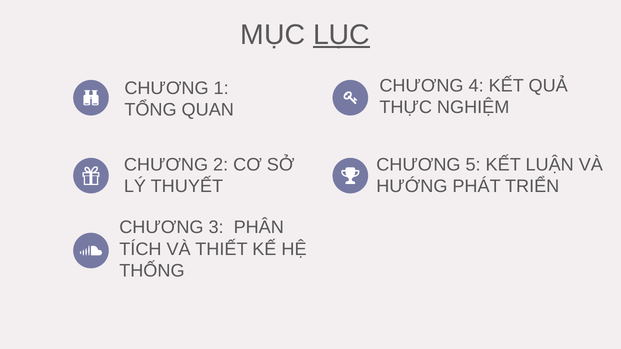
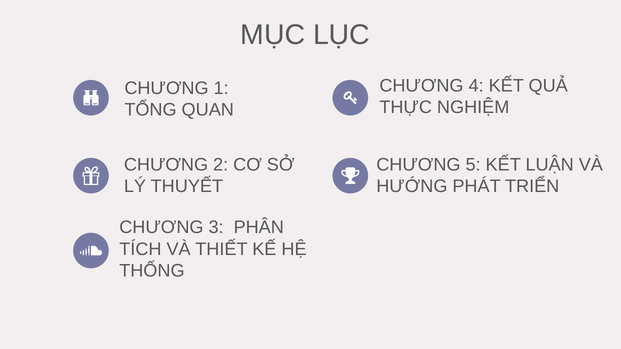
LỤC underline: present -> none (342, 35)
